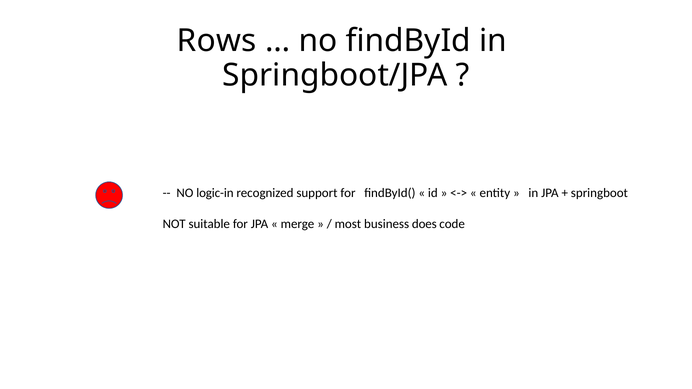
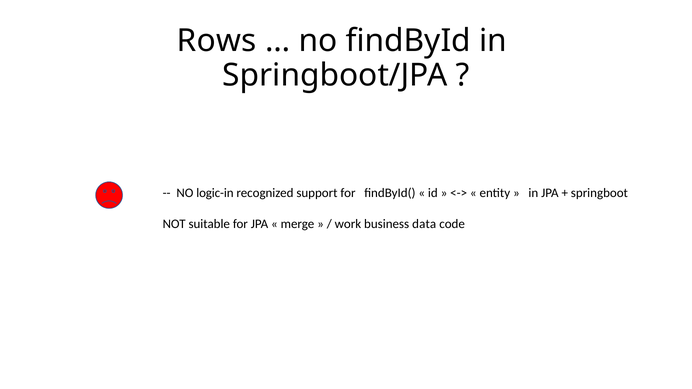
most: most -> work (348, 224)
does: does -> data (424, 224)
